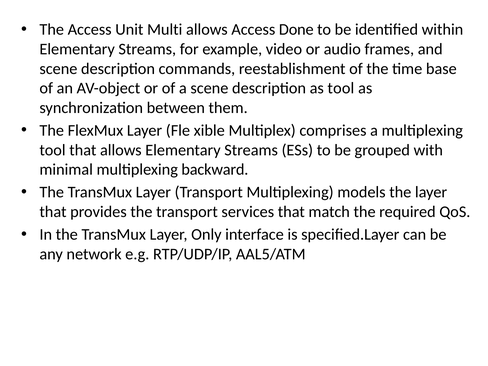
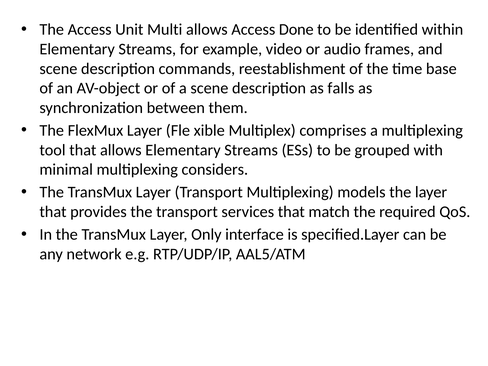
as tool: tool -> falls (341, 88)
backward: backward -> considers (215, 170)
